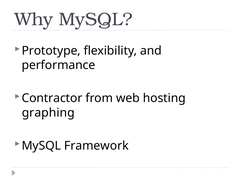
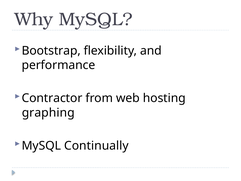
Prototype: Prototype -> Bootstrap (51, 51)
Framework: Framework -> Continually (96, 145)
